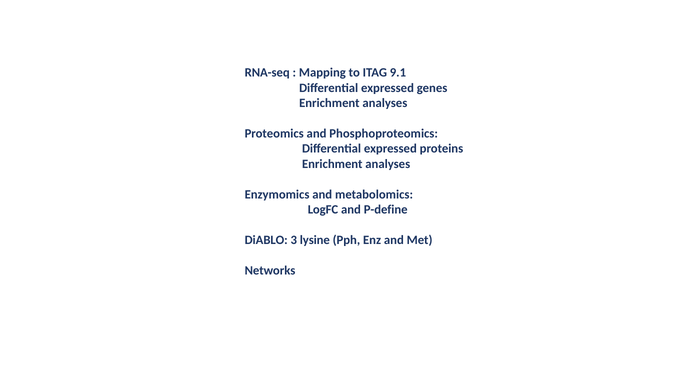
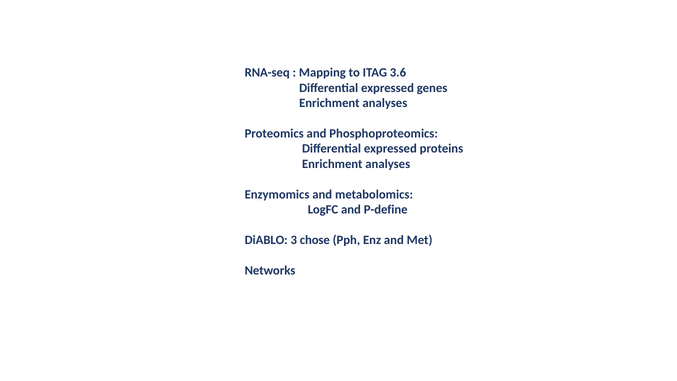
9.1: 9.1 -> 3.6 (398, 73)
lysine: lysine -> chose (315, 240)
